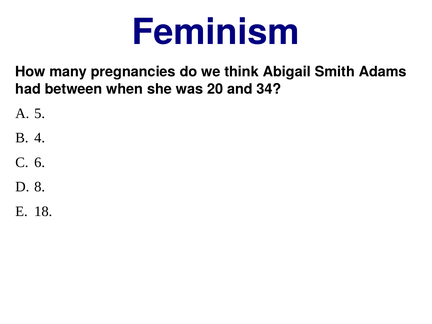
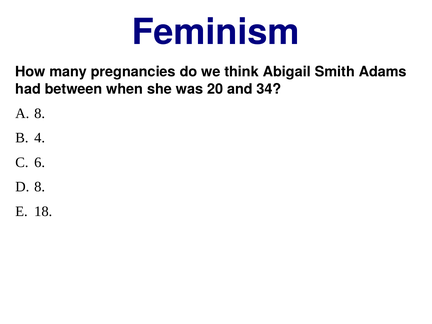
5: 5 -> 8 (40, 113)
